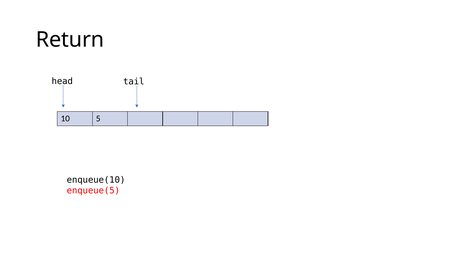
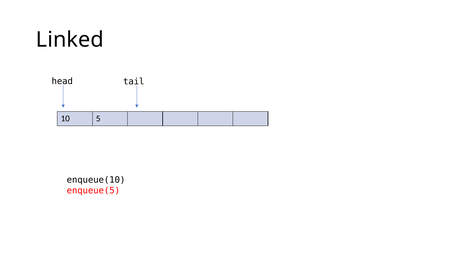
Return: Return -> Linked (70, 40)
